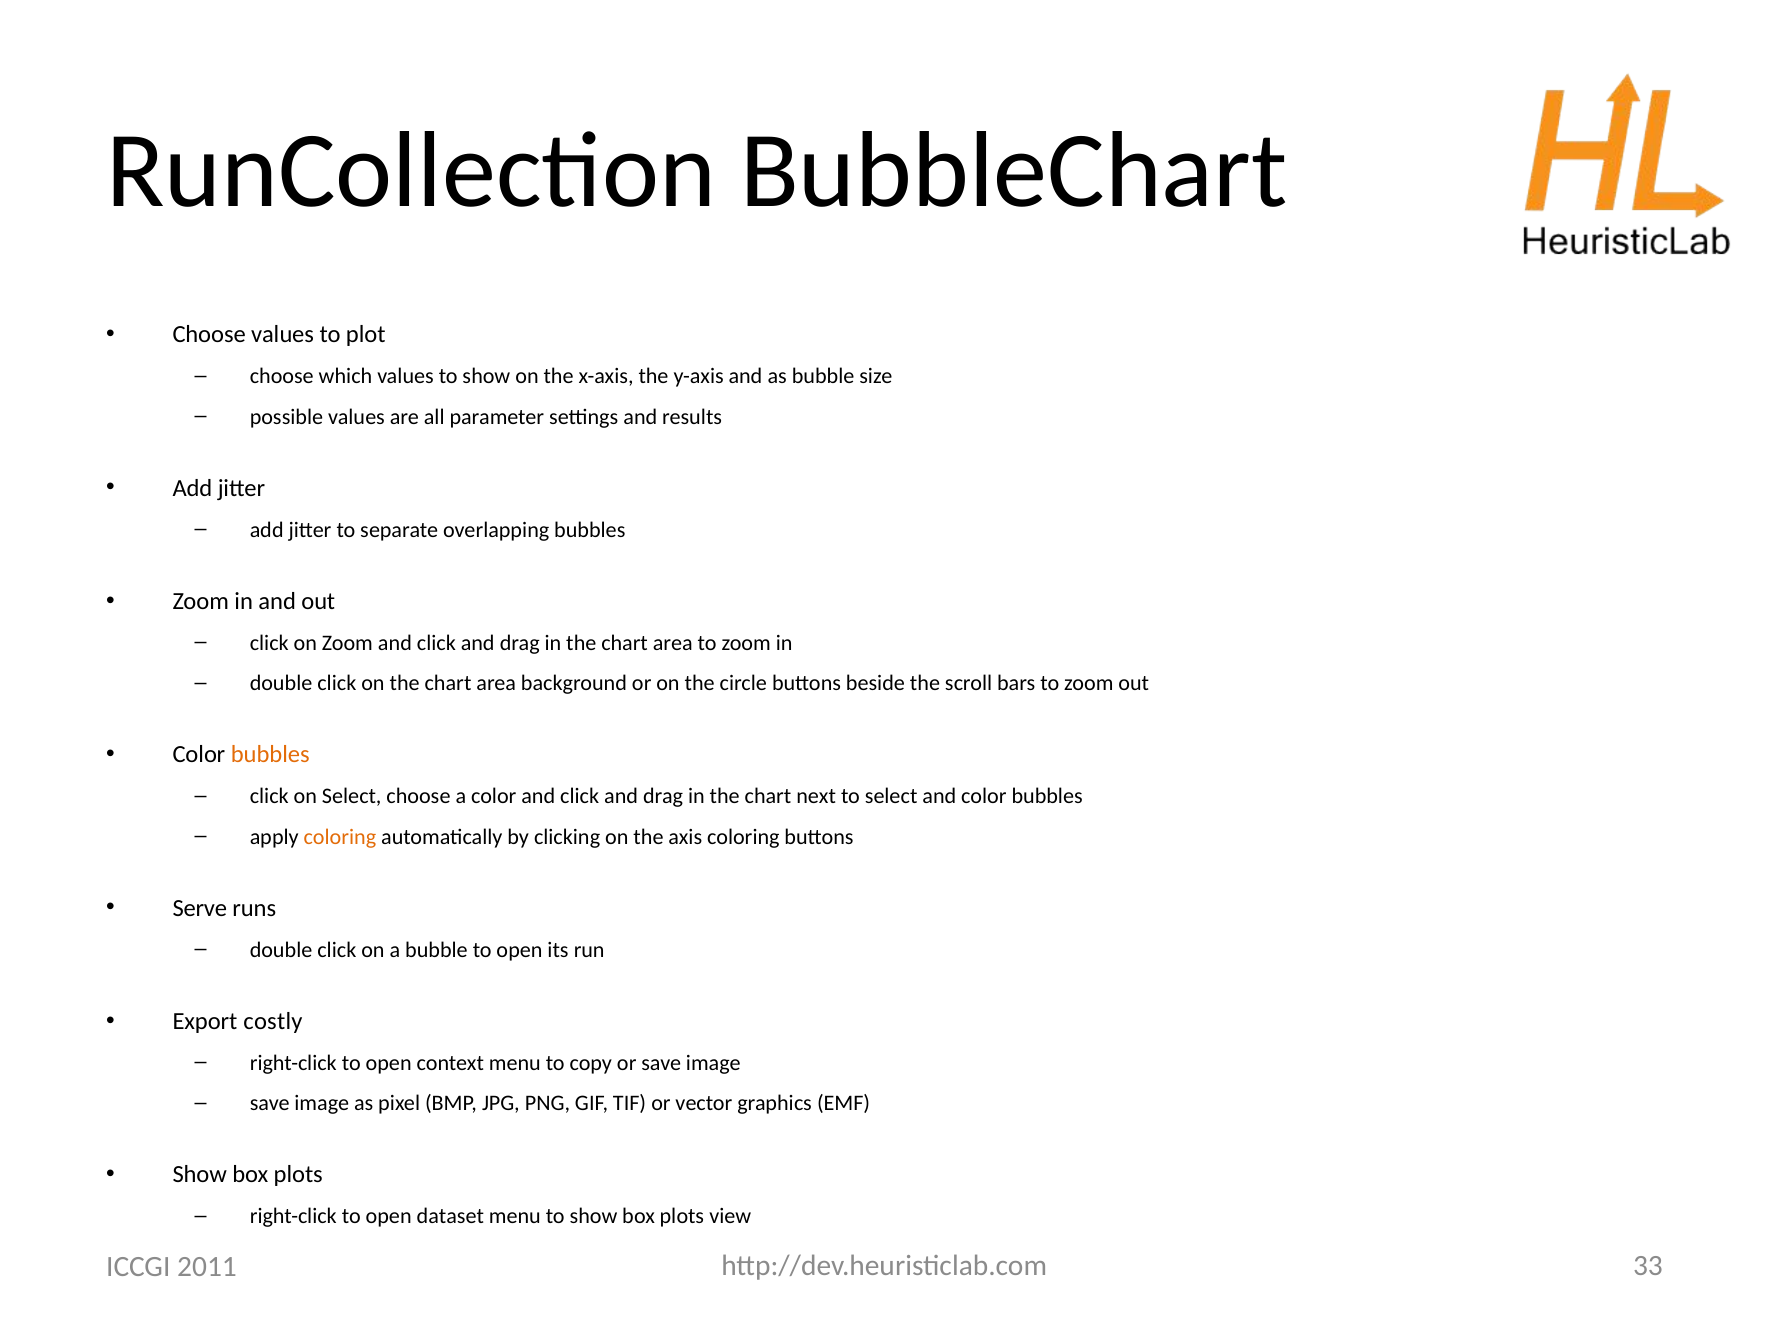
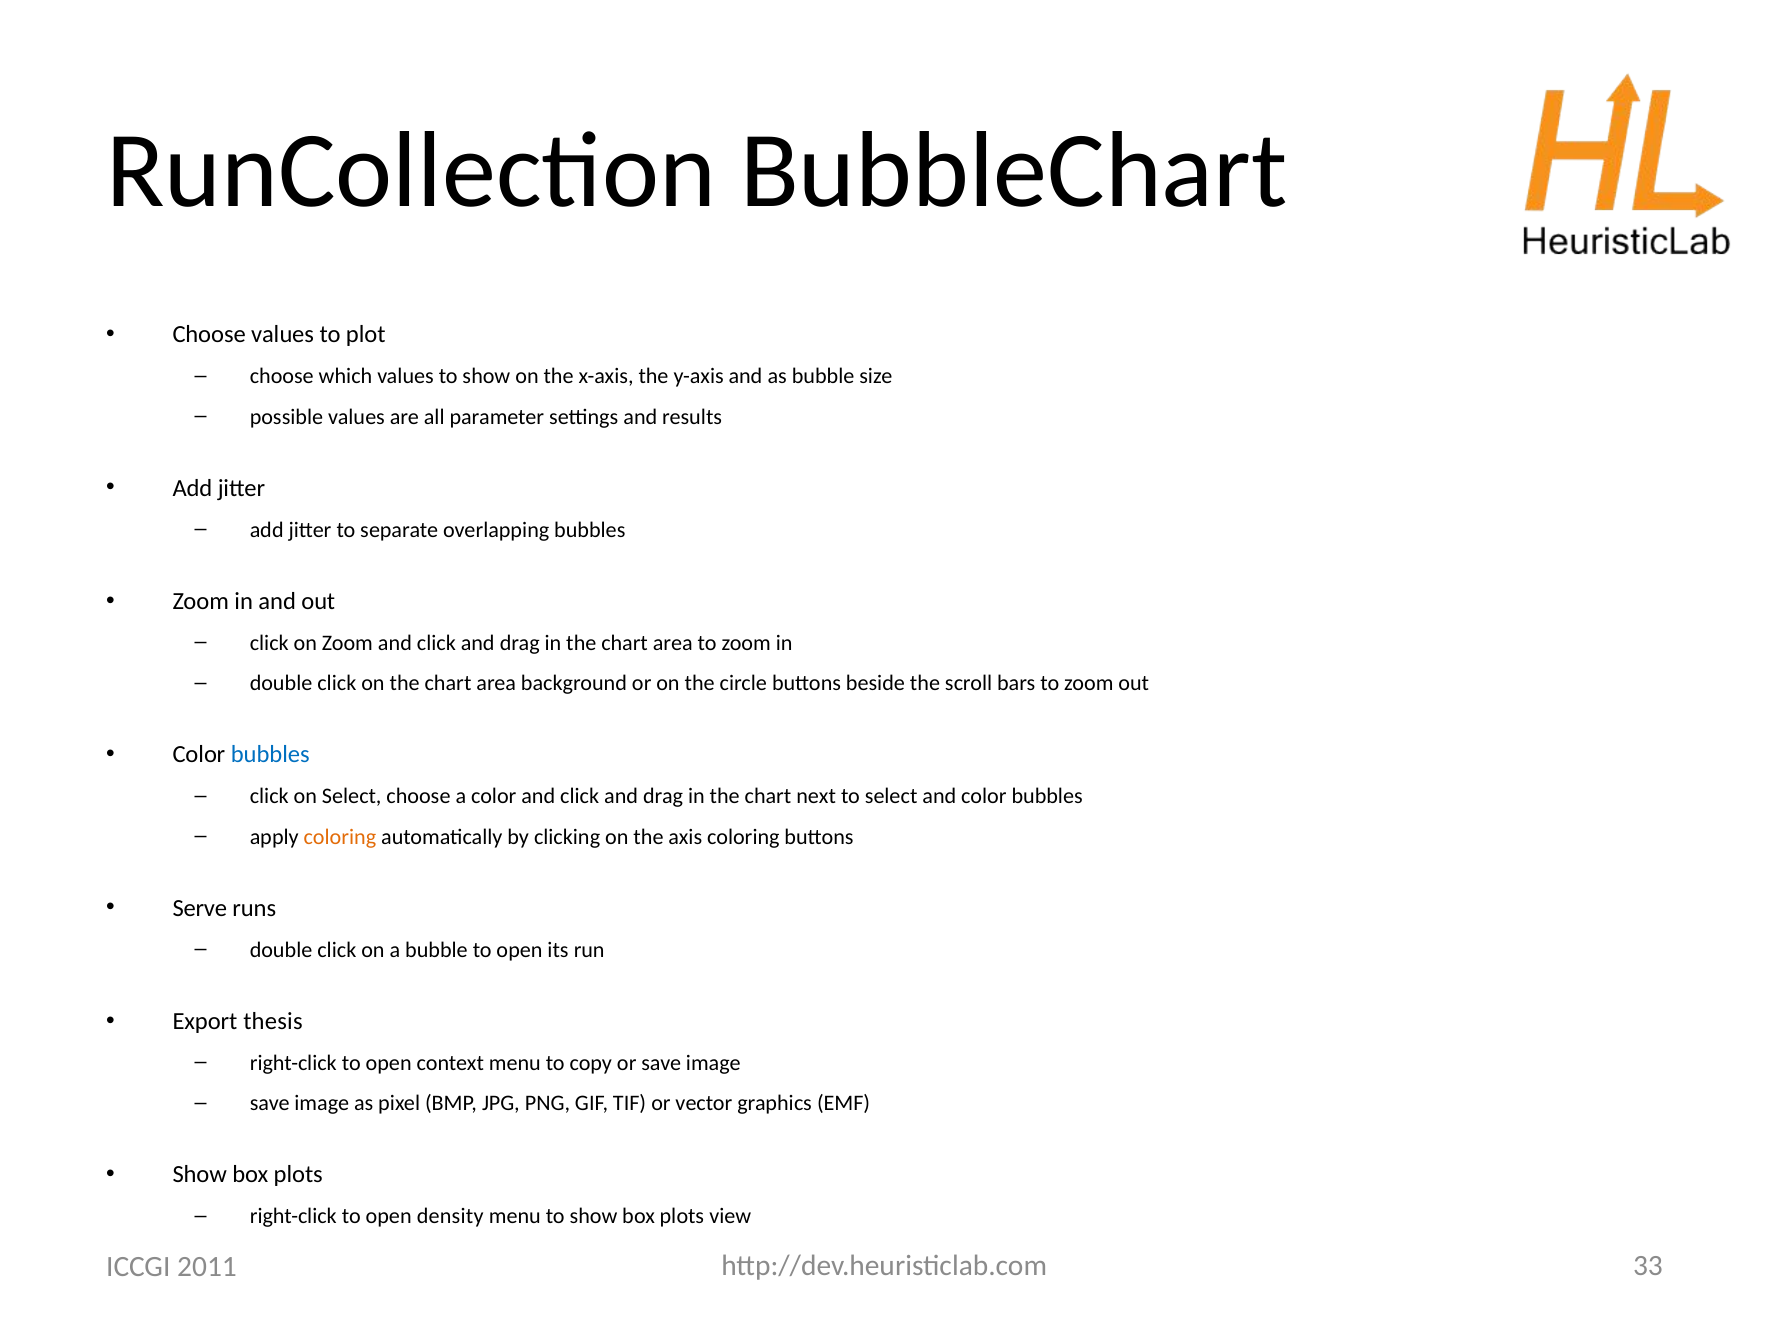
bubbles colour: orange -> blue (270, 755)
costly: costly -> thesis (273, 1022)
dataset: dataset -> density (450, 1217)
